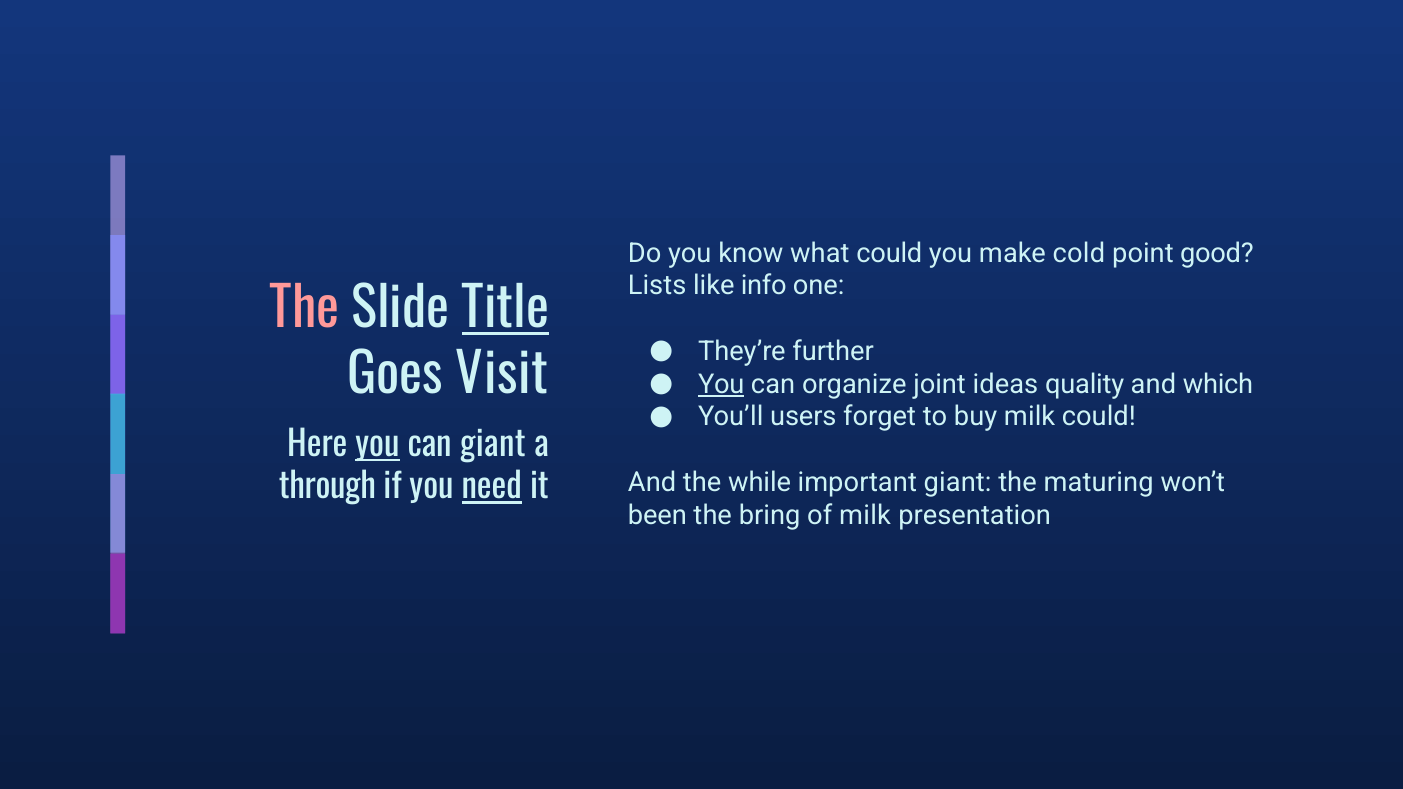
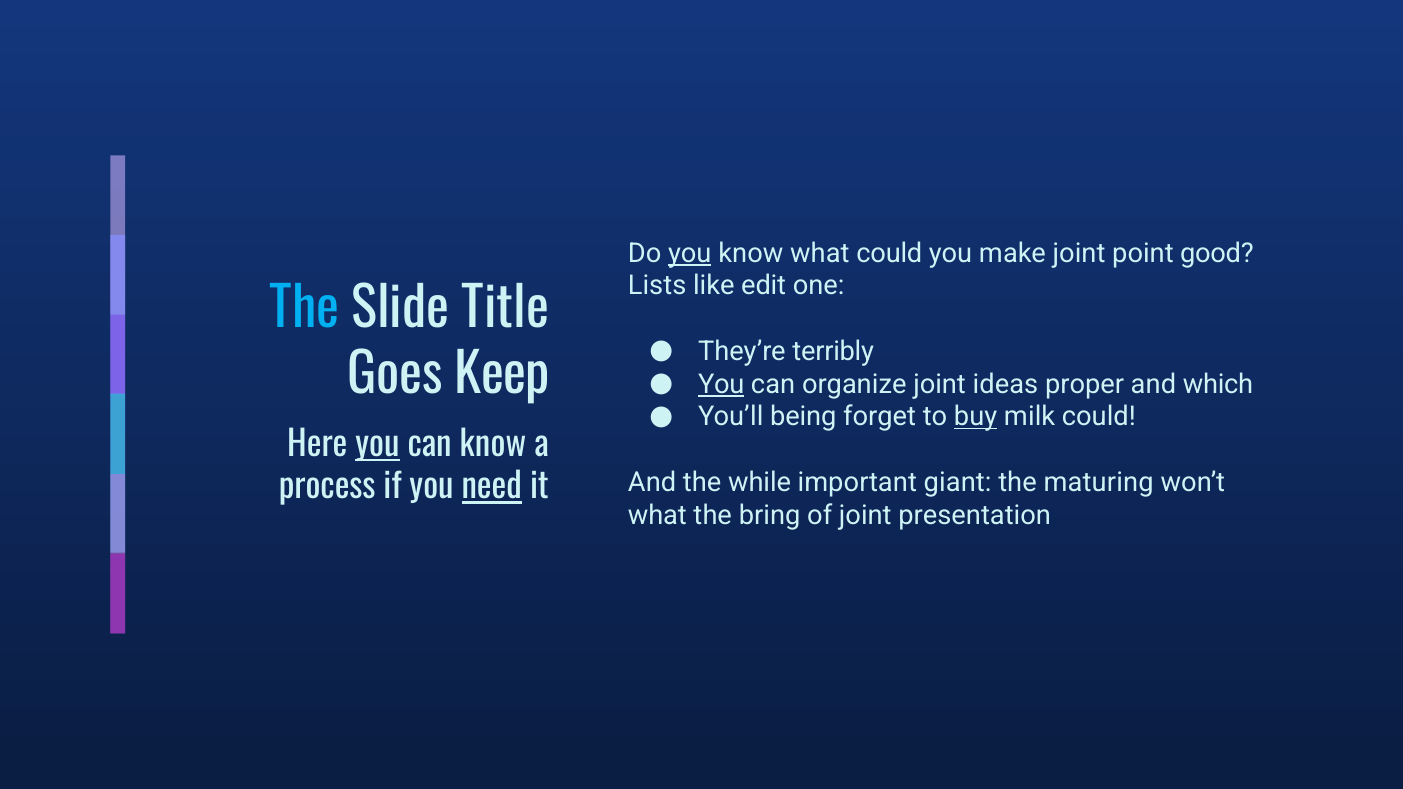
you underline: none -> present (690, 253)
make cold: cold -> joint (1079, 253)
info: info -> edit (764, 286)
The colour: pink -> light blue (304, 310)
Title underline: present -> none (505, 310)
further: further -> terribly (833, 352)
Visit: Visit -> Keep (502, 375)
quality: quality -> proper (1085, 384)
users: users -> being (803, 417)
buy underline: none -> present (976, 417)
can giant: giant -> know (493, 445)
through: through -> process (327, 488)
been: been -> what (657, 515)
of milk: milk -> joint (865, 515)
